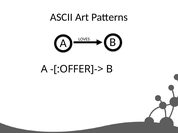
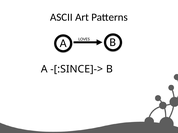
-[:OFFER]->: -[:OFFER]-> -> -[:SINCE]-> (77, 69)
